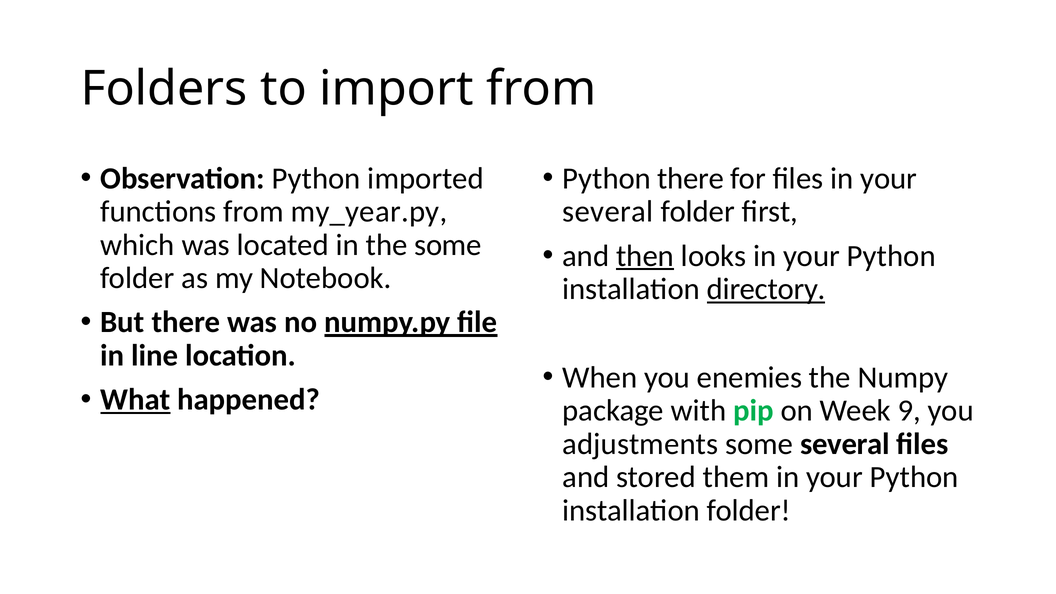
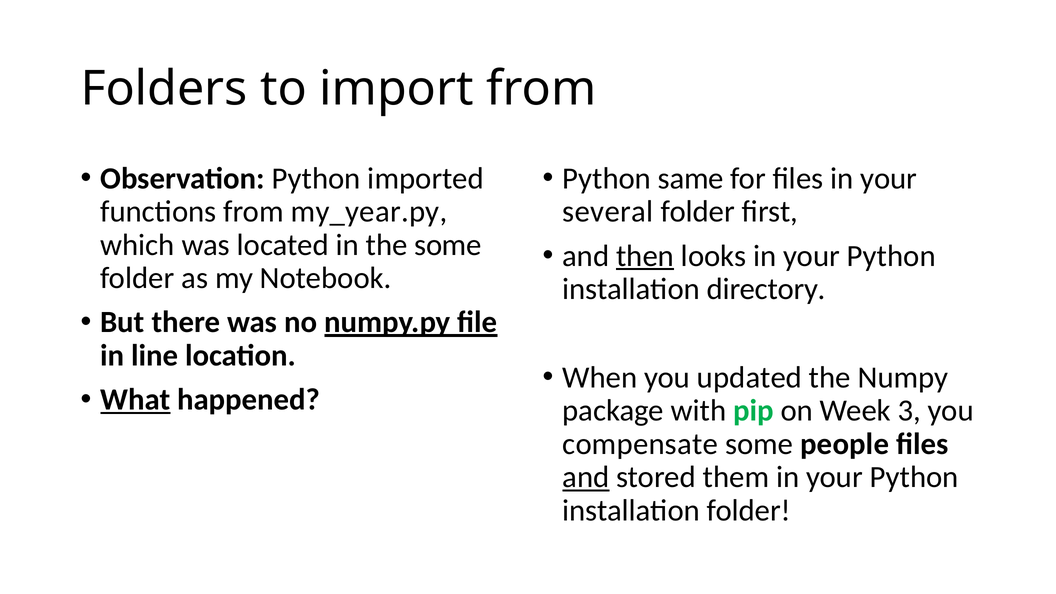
Python there: there -> same (691, 178)
directory underline: present -> none (766, 289)
enemies: enemies -> updated (750, 378)
9: 9 -> 3 (909, 411)
adjustments: adjustments -> compensate (640, 444)
some several: several -> people (845, 444)
and underline: none -> present (586, 477)
